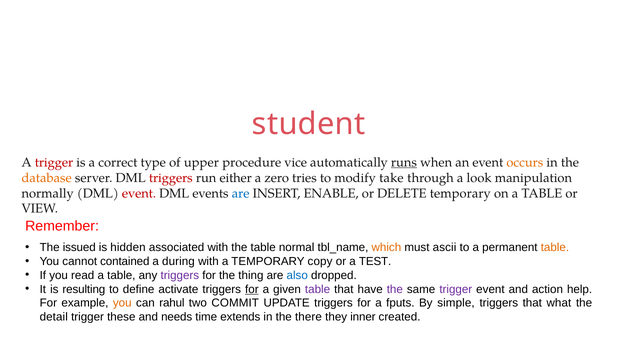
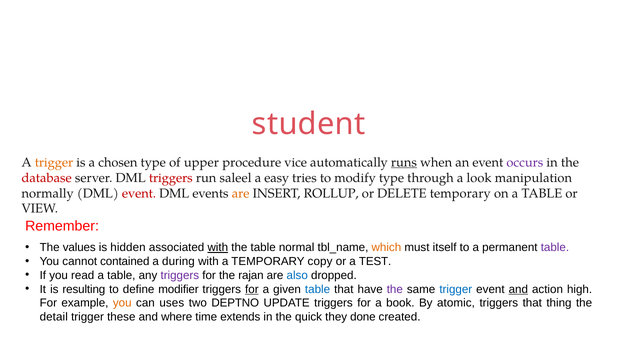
trigger colour: red -> orange (54, 162)
correct: correct -> chosen (118, 162)
occurs colour: orange -> purple (525, 162)
database colour: orange -> red (47, 178)
either: either -> saleel (236, 178)
zero: zero -> easy (277, 178)
modify take: take -> type (392, 178)
are colour: blue -> orange (241, 193)
ENABLE: ENABLE -> ROLLUP (331, 193)
issued: issued -> values (79, 247)
with underline: none -> present (218, 247)
ascii: ascii -> itself (445, 247)
table colour: orange -> purple (555, 247)
thing: thing -> rajan (251, 275)
activate: activate -> modifier (178, 289)
table colour: purple -> blue (318, 289)
trigger colour: purple -> blue (456, 289)
and underline: none -> present (518, 289)
help: help -> high (580, 289)
rahul: rahul -> uses (172, 303)
COMMIT: COMMIT -> DEPTNO (235, 303)
fputs: fputs -> book (400, 303)
simple: simple -> atomic (456, 303)
what: what -> thing (559, 303)
needs: needs -> where (177, 317)
there: there -> quick (309, 317)
inner: inner -> done (363, 317)
